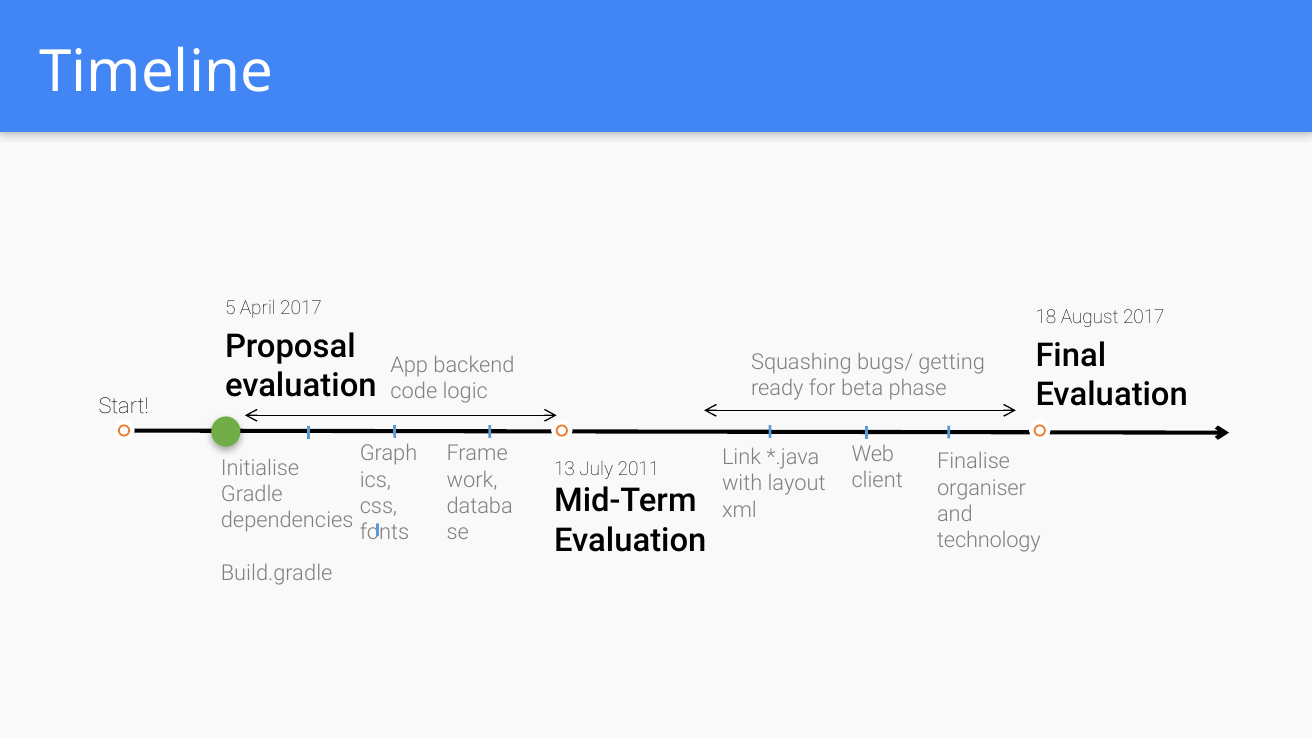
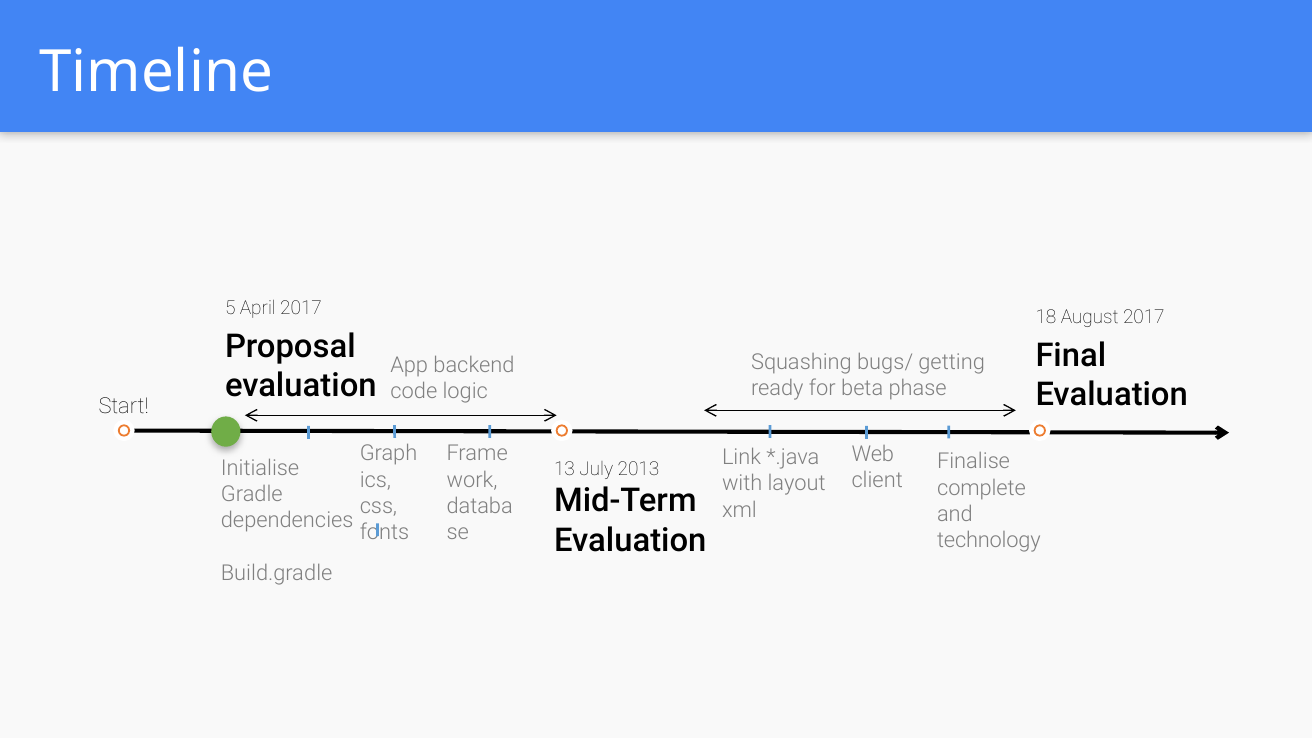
2011: 2011 -> 2013 (638, 469)
organiser: organiser -> complete (982, 488)
